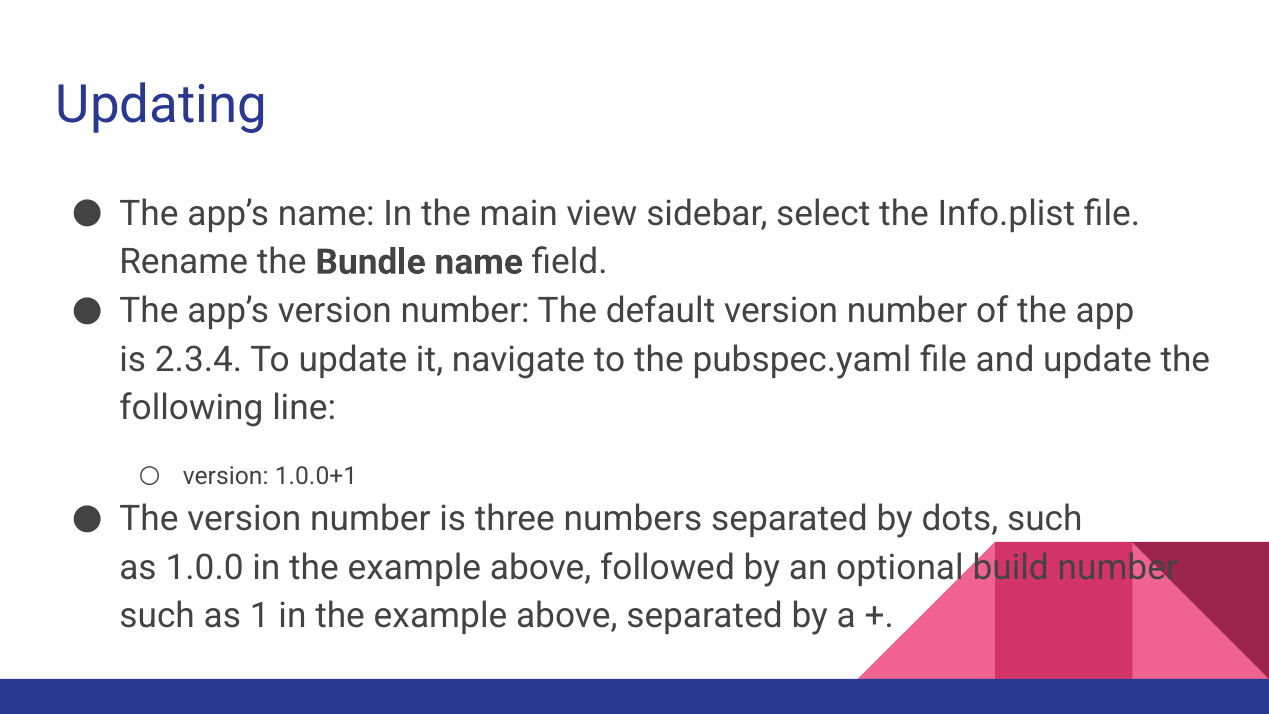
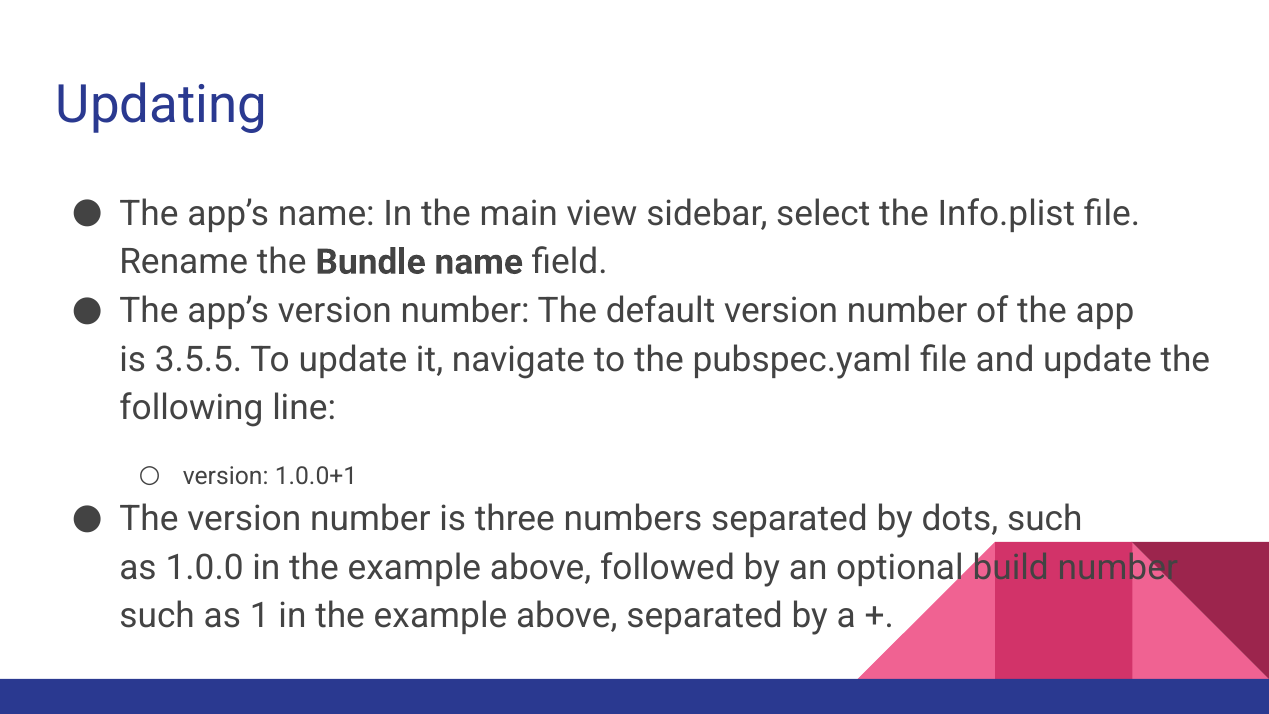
2.3.4: 2.3.4 -> 3.5.5 (199, 359)
